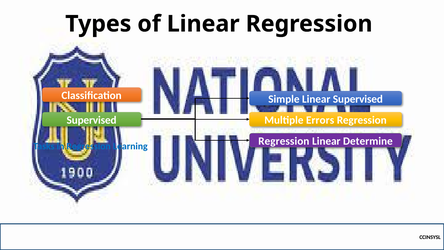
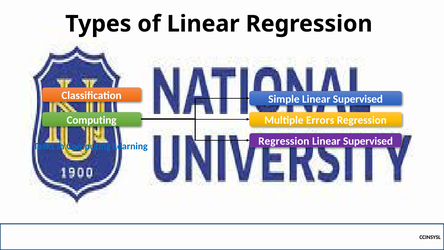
Supervised: Supervised -> Computing (92, 120)
Determine: Determine -> Supervised (368, 141)
in Regression: Regression -> Computing (89, 146)
